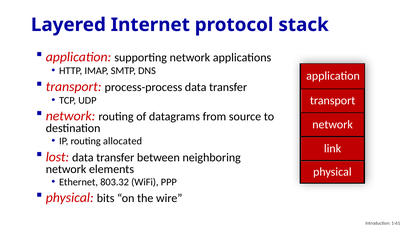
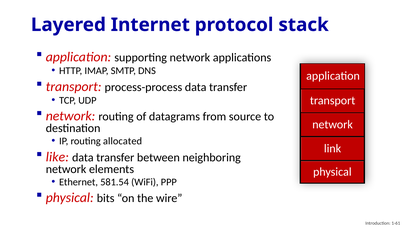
lost: lost -> like (57, 157)
803.32: 803.32 -> 581.54 (115, 182)
